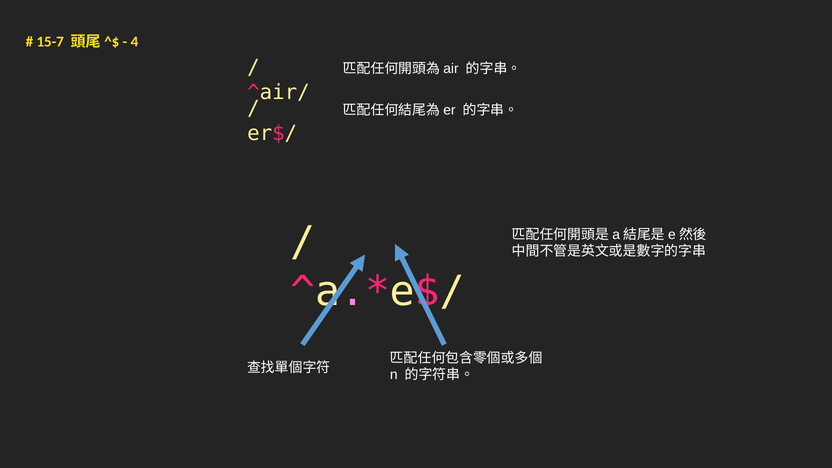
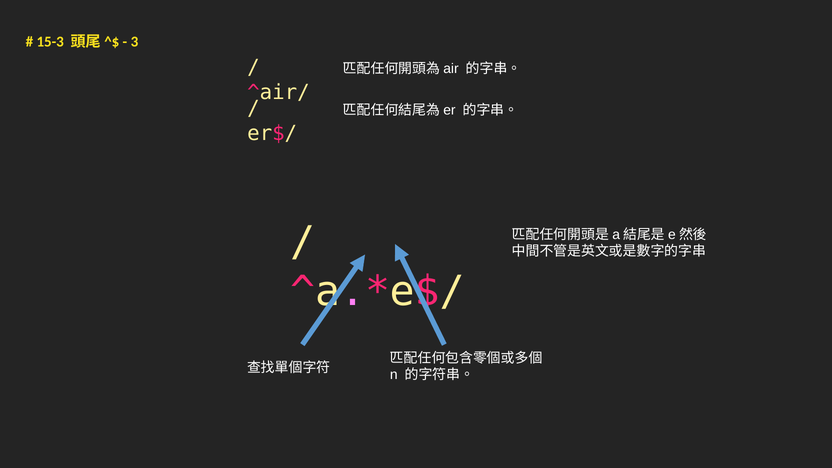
15-7: 15-7 -> 15-3 (50, 42)
4: 4 -> 3 (134, 42)
